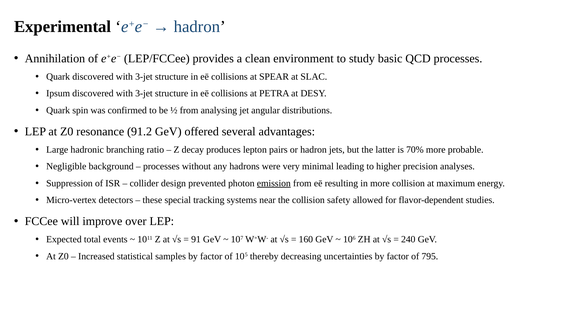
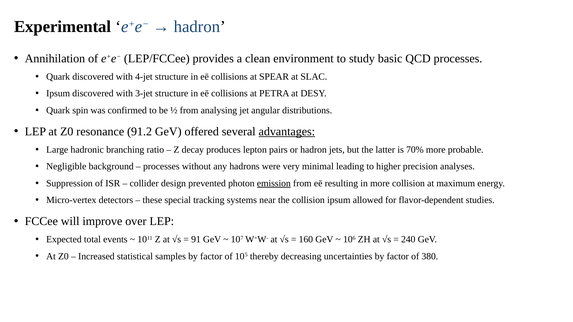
Quark discovered with 3-jet: 3-jet -> 4-jet (144, 77)
advantages underline: none -> present (287, 132)
collision safety: safety -> ipsum (339, 200)
795: 795 -> 380 (430, 256)
